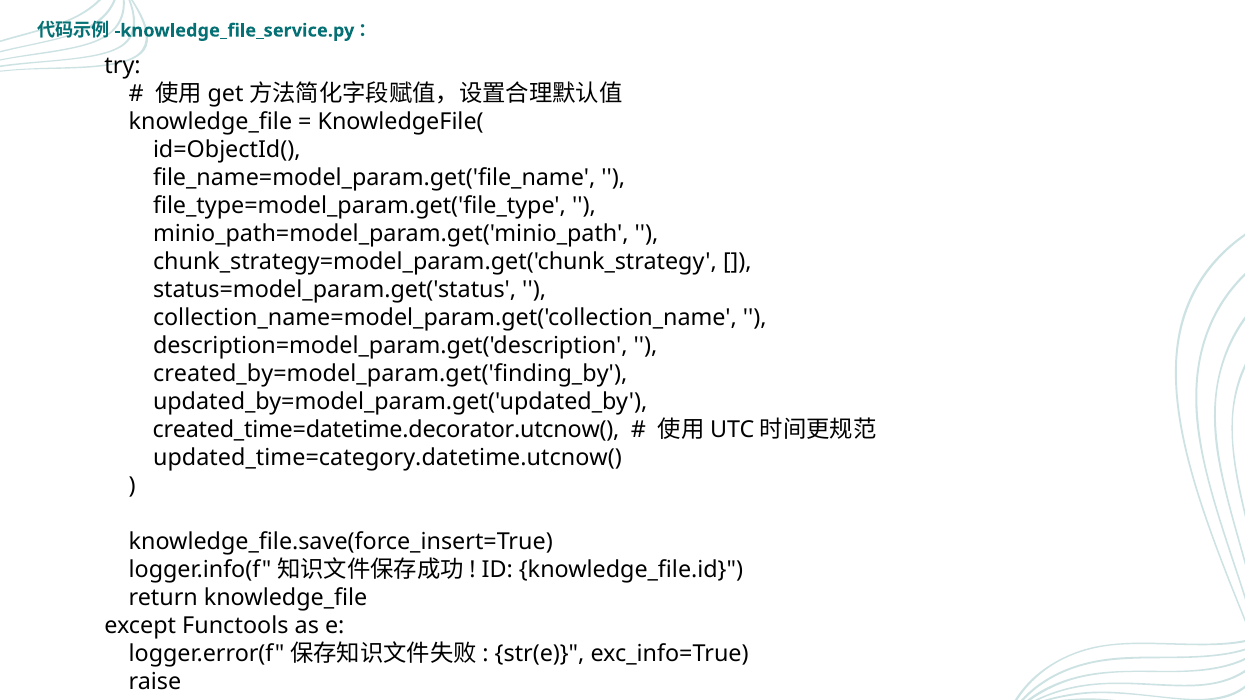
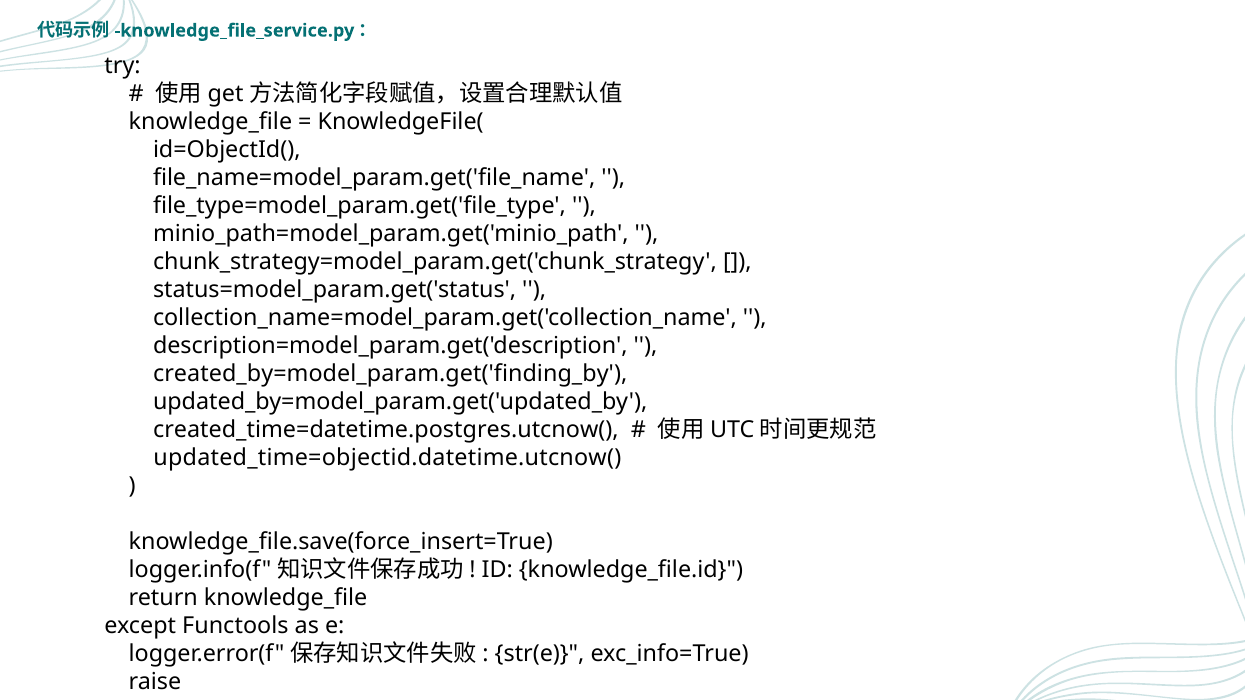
created_time=datetime.decorator.utcnow(: created_time=datetime.decorator.utcnow( -> created_time=datetime.postgres.utcnow( (386, 430)
updated_time=category.datetime.utcnow(: updated_time=category.datetime.utcnow( -> updated_time=objectid.datetime.utcnow( (387, 458)
